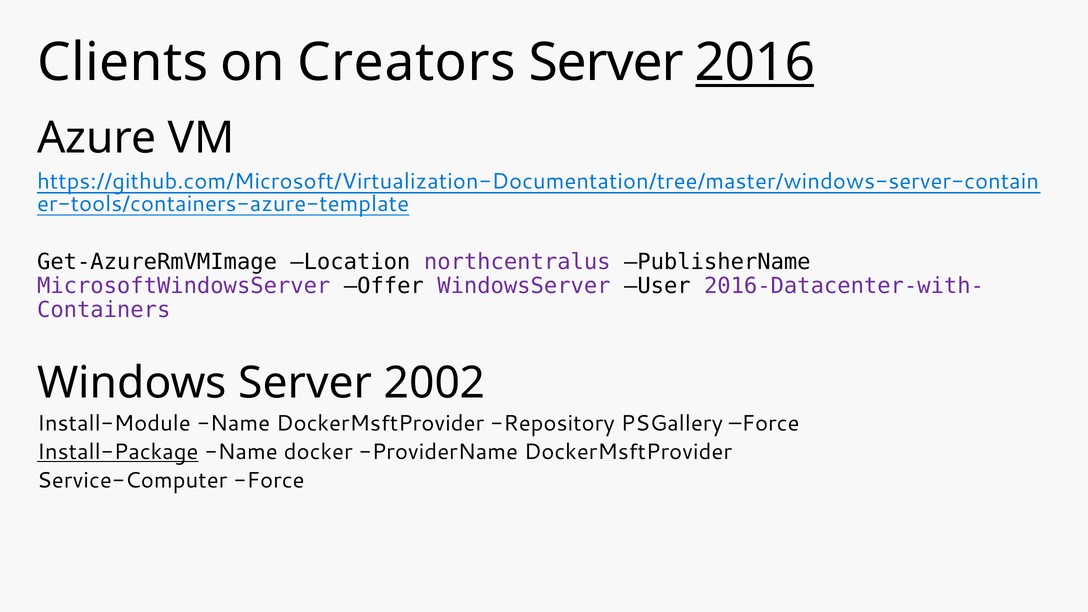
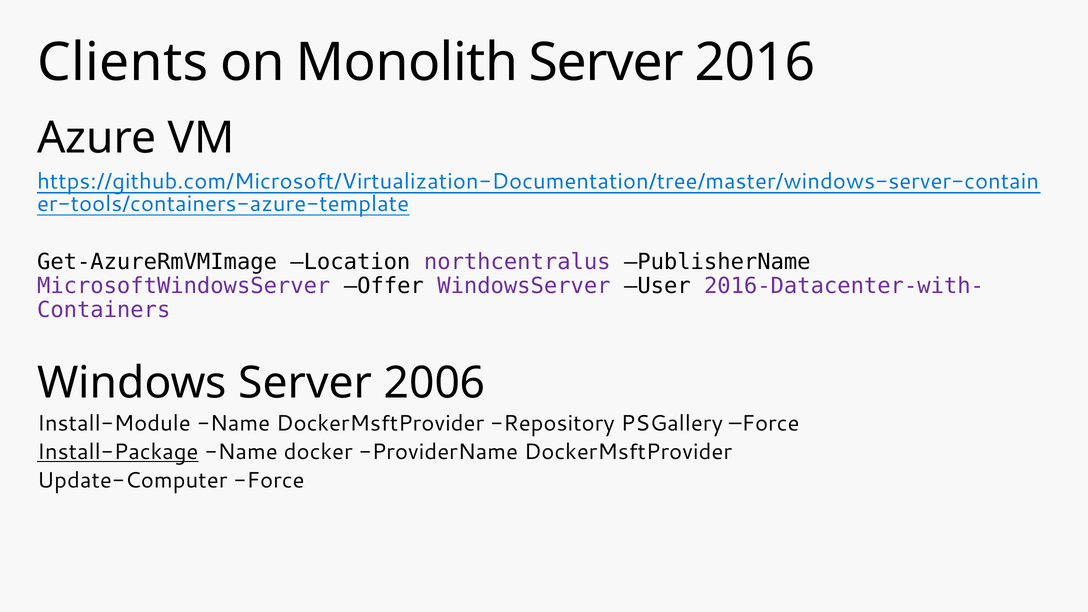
Creators: Creators -> Monolith (407, 62)
2016 underline: present -> none (755, 62)
2002: 2002 -> 2006 (435, 383)
Service-Computer: Service-Computer -> Update-Computer (132, 480)
